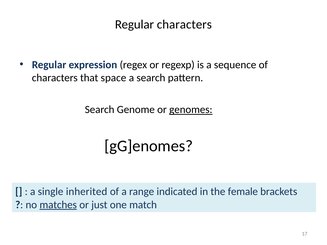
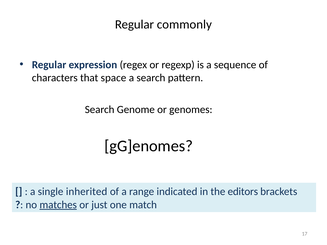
Regular characters: characters -> commonly (184, 25)
genomes underline: present -> none (191, 110)
female: female -> editors (243, 192)
